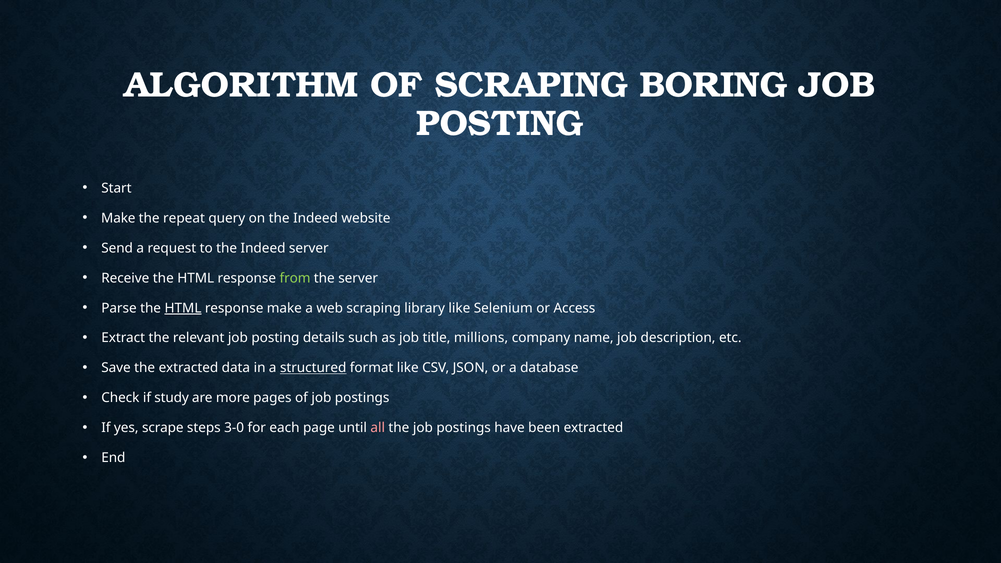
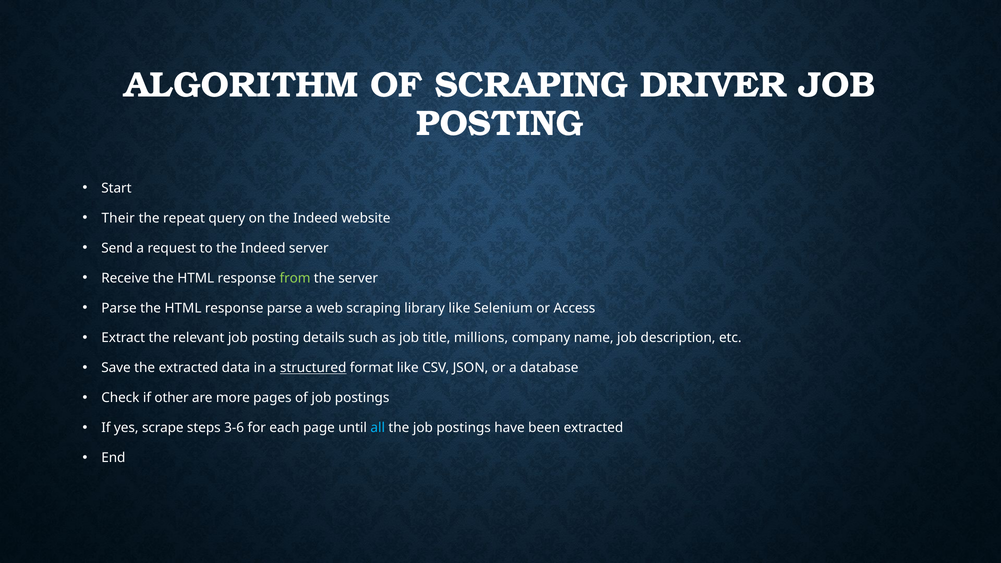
BORING: BORING -> DRIVER (713, 85)
Make: Make -> Their (118, 218)
HTML underline: present -> none (183, 308)
response make: make -> parse (284, 308)
study: study -> other (172, 398)
3-0: 3-0 -> 3-6 (234, 428)
all colour: pink -> light blue (378, 428)
